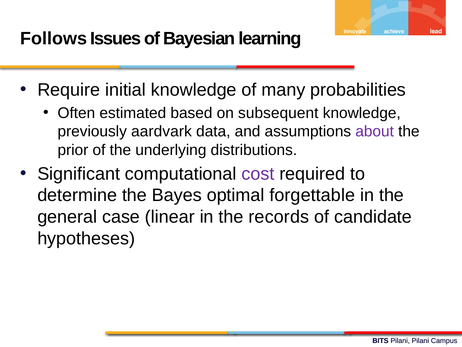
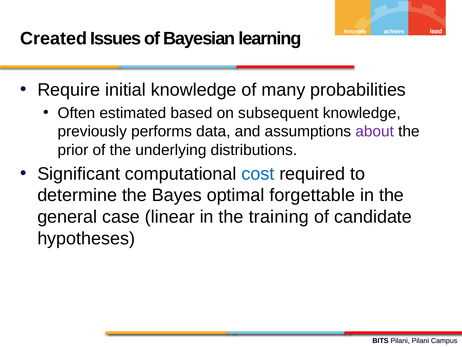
Follows: Follows -> Created (54, 39)
aardvark: aardvark -> performs (162, 131)
cost colour: purple -> blue (258, 174)
records: records -> training (279, 217)
